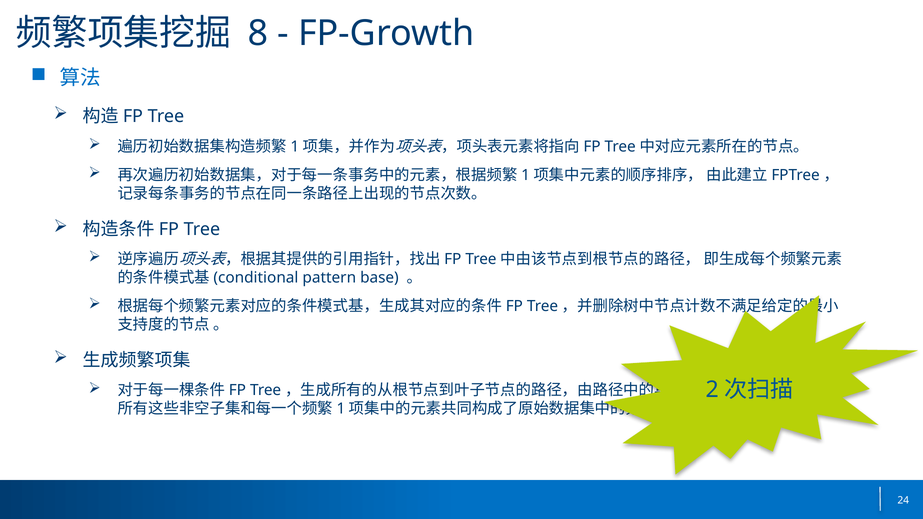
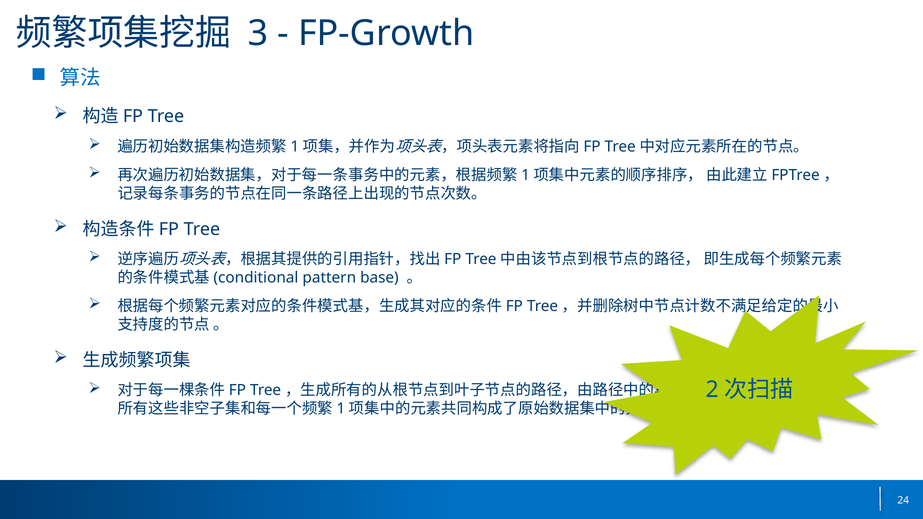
8: 8 -> 3 (258, 34)
